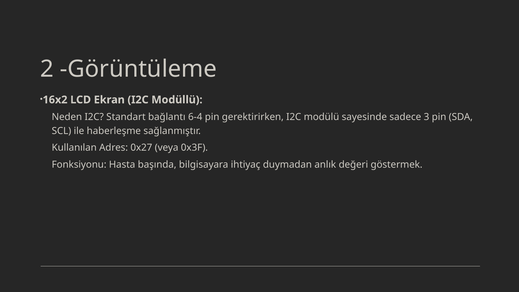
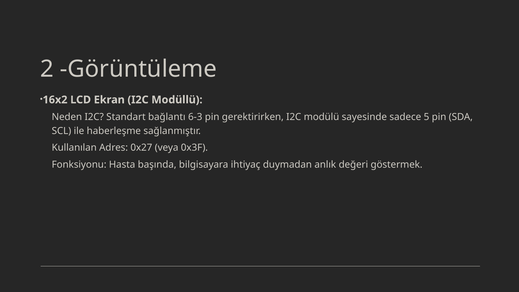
6-4: 6-4 -> 6-3 (195, 117)
3: 3 -> 5 (427, 117)
